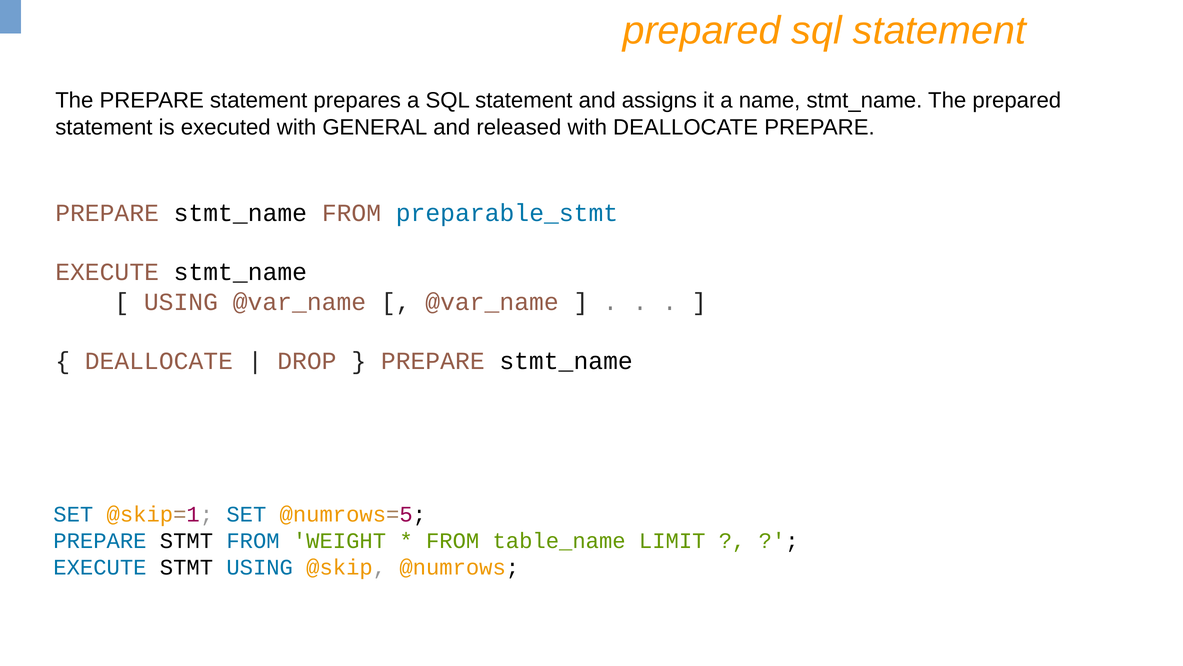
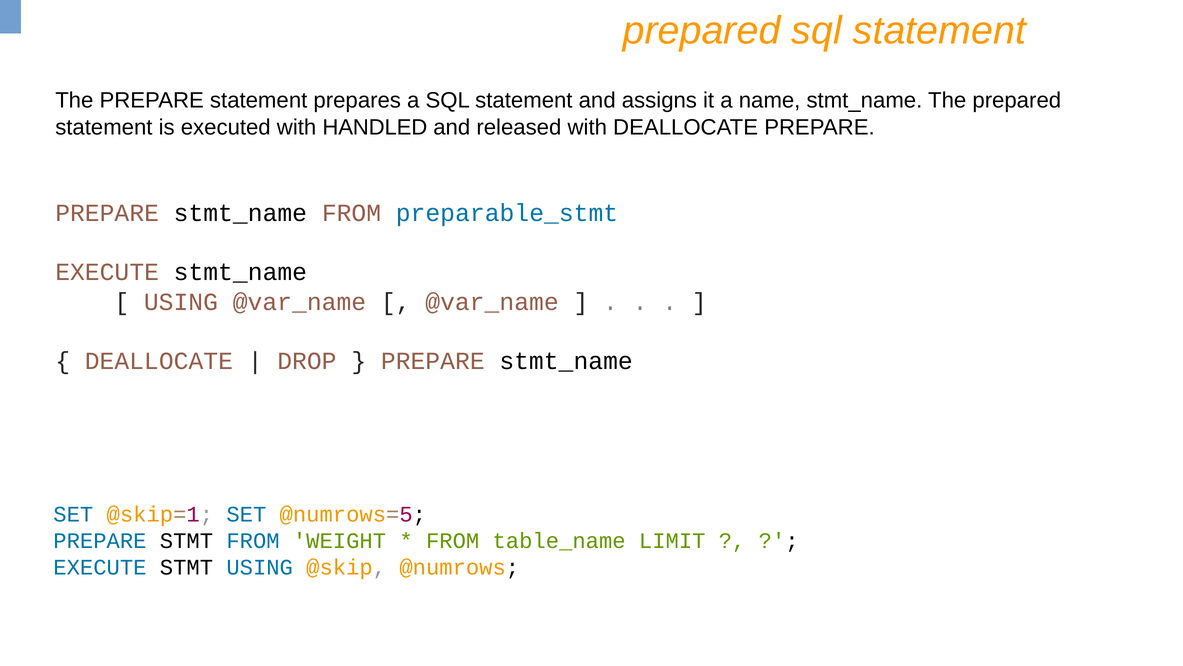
GENERAL: GENERAL -> HANDLED (375, 127)
